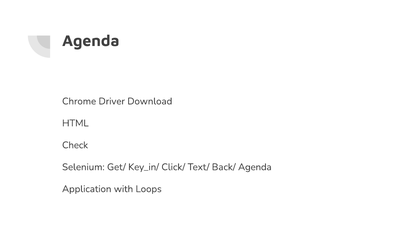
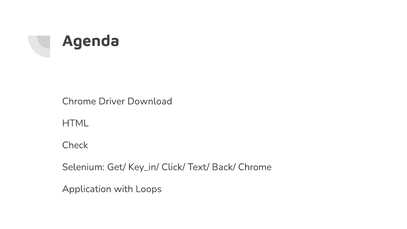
Back/ Agenda: Agenda -> Chrome (255, 167)
